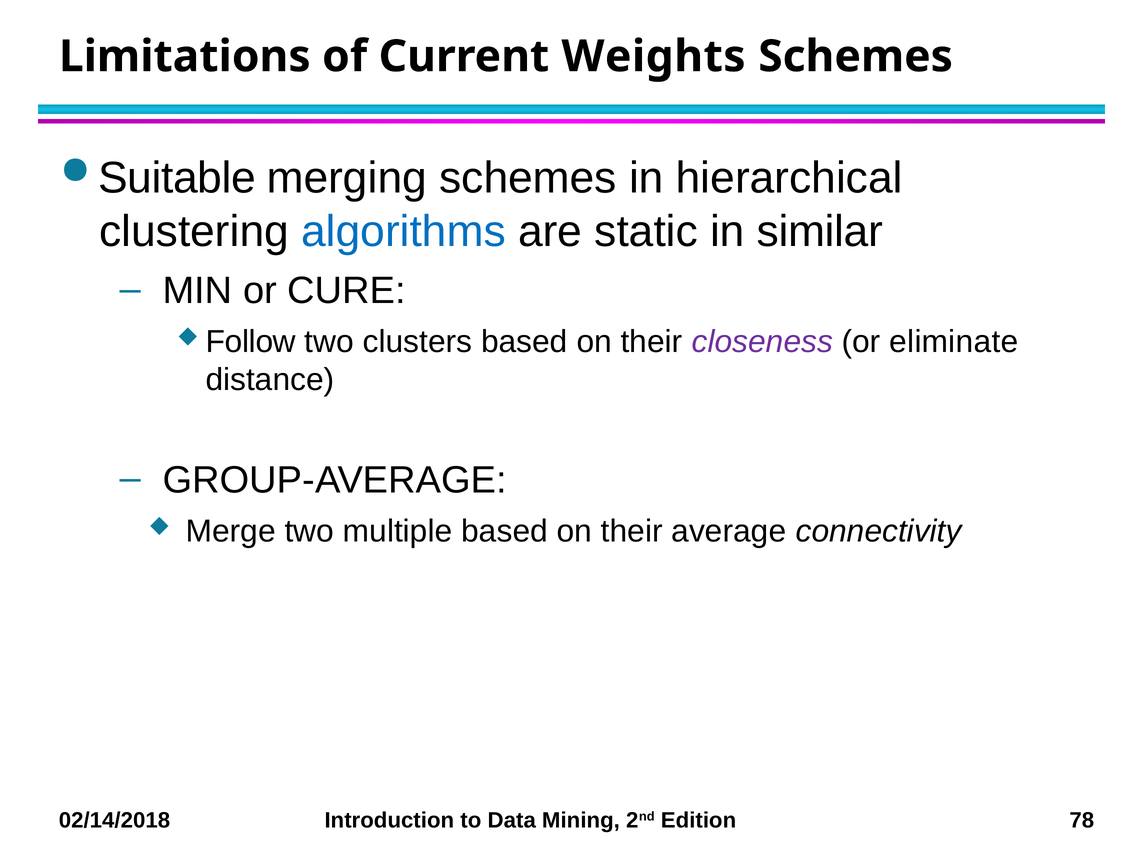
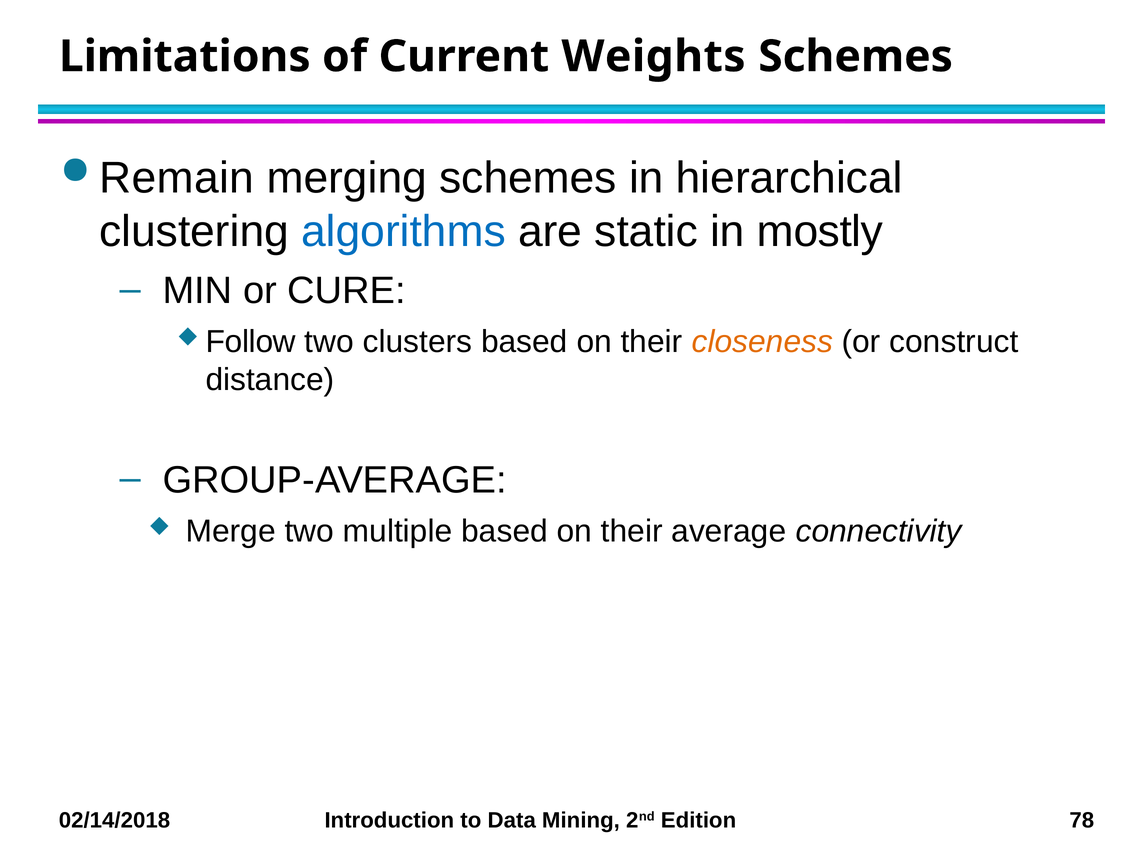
Suitable: Suitable -> Remain (177, 178)
similar: similar -> mostly (820, 232)
closeness colour: purple -> orange (762, 342)
eliminate: eliminate -> construct (954, 342)
